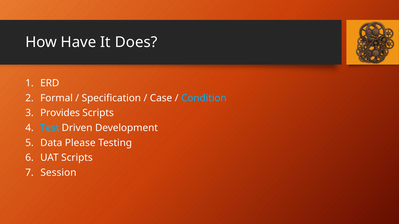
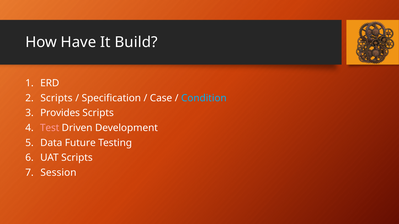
Does: Does -> Build (136, 42)
Formal: Formal -> Scripts (56, 98)
Test colour: light blue -> pink (50, 128)
Please: Please -> Future (80, 143)
